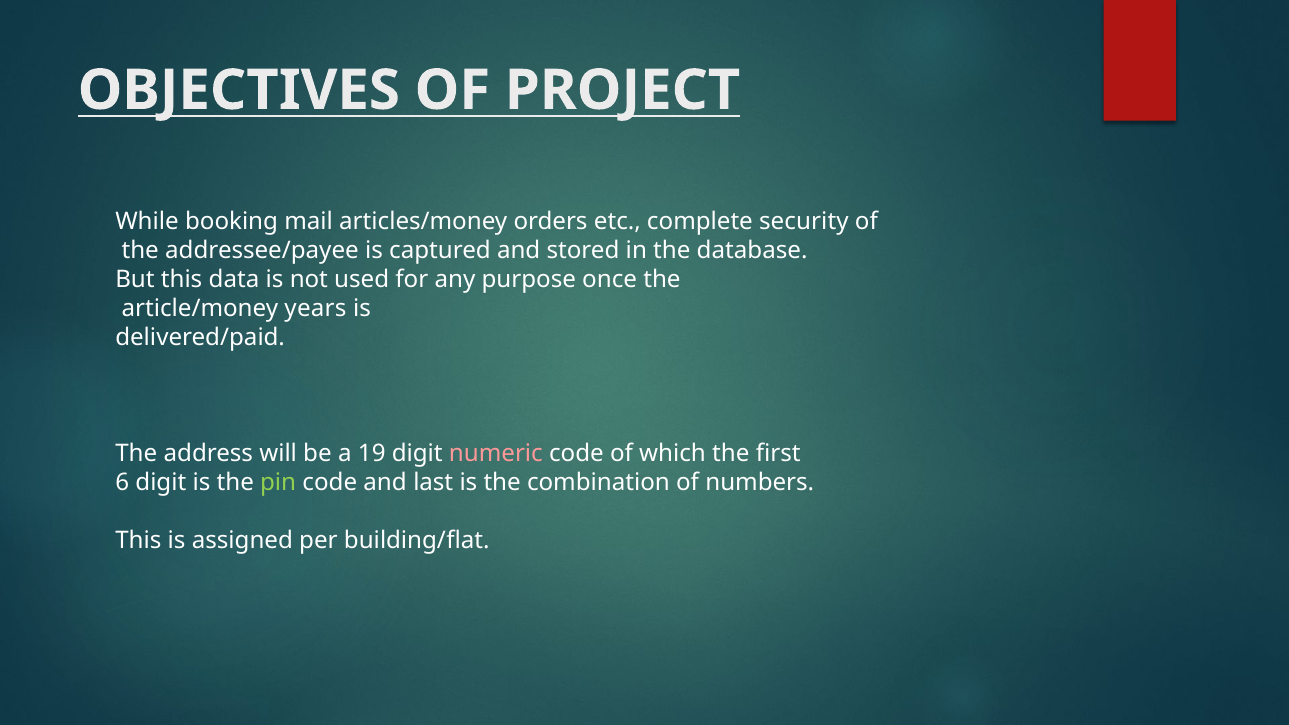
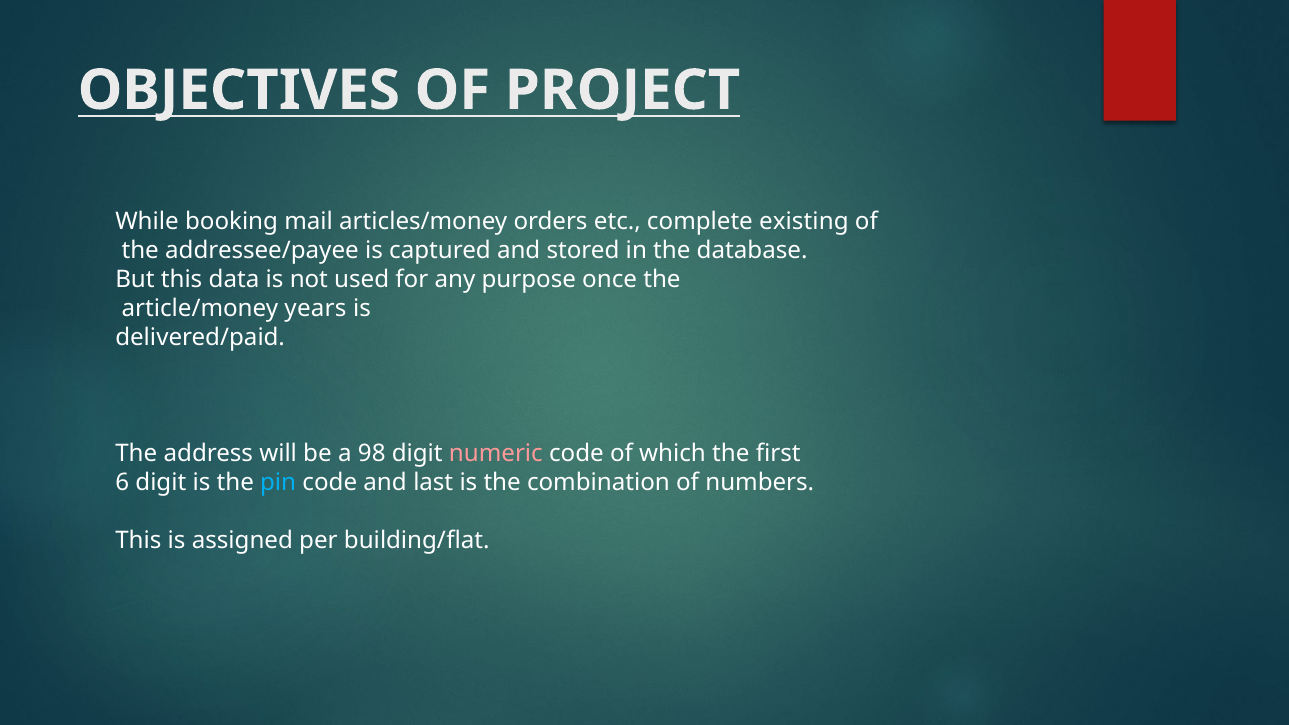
security: security -> existing (804, 221)
19: 19 -> 98 (372, 454)
pin colour: light green -> light blue (278, 483)
